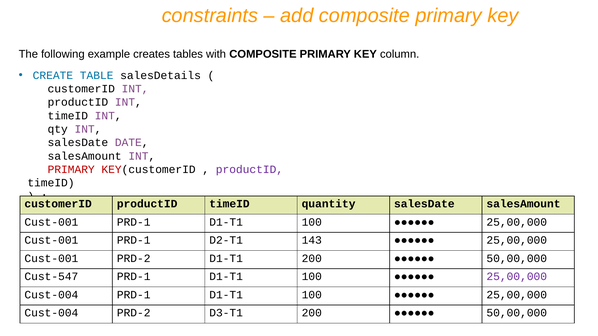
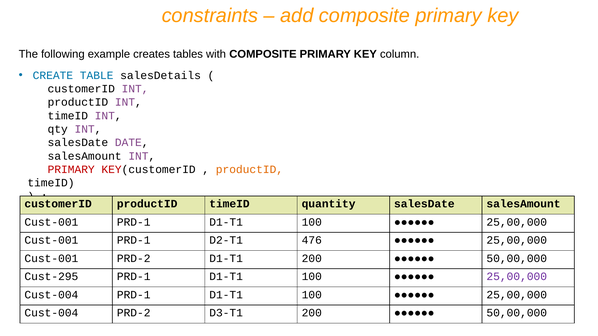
productID colour: purple -> orange (249, 170)
143: 143 -> 476 (312, 241)
Cust-547: Cust-547 -> Cust-295 (51, 277)
